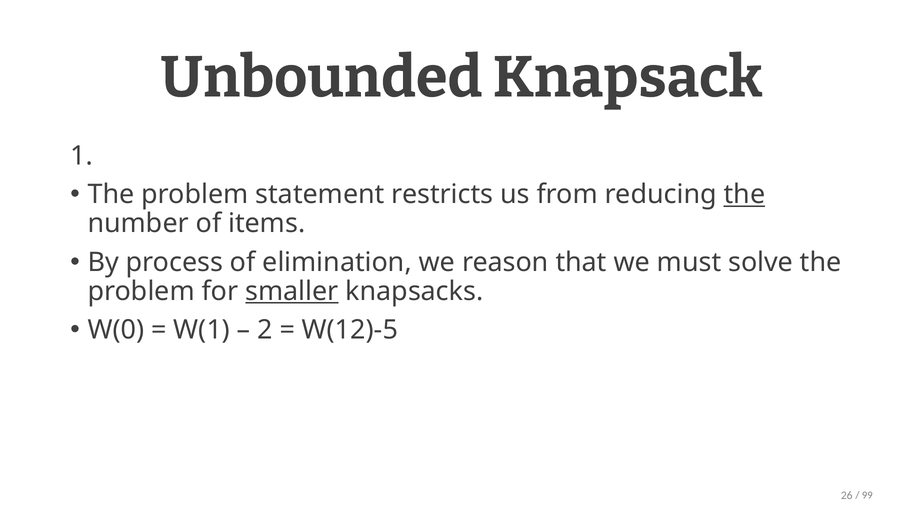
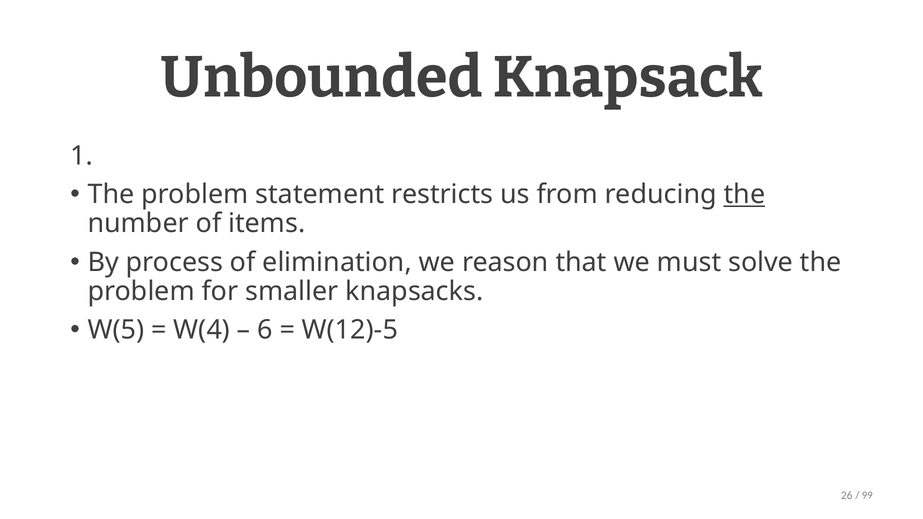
smaller underline: present -> none (292, 291)
W(0: W(0 -> W(5 (116, 330)
W(1: W(1 -> W(4 (202, 330)
2: 2 -> 6 (265, 330)
